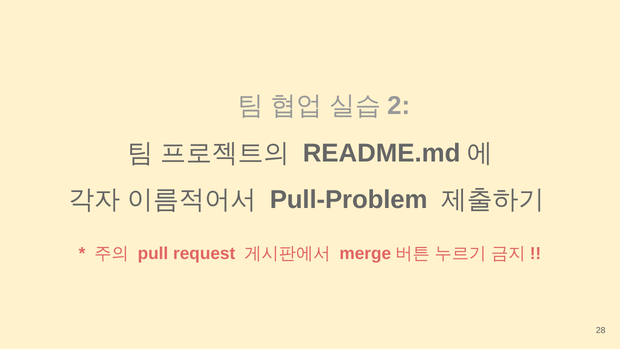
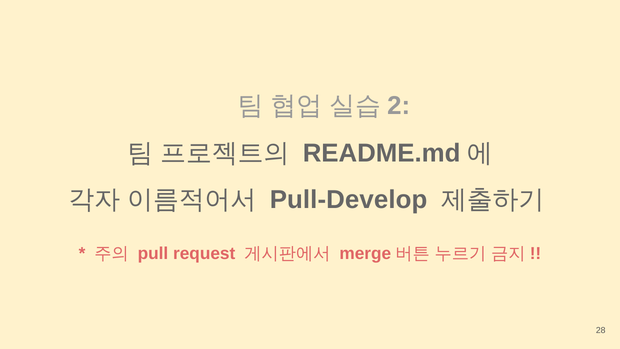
Pull-Problem: Pull-Problem -> Pull-Develop (349, 200)
